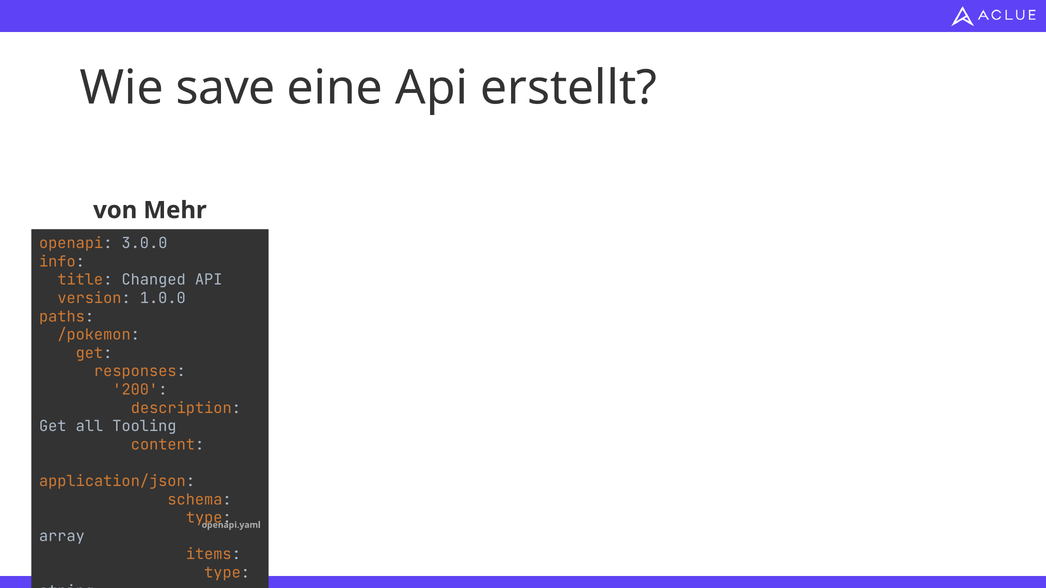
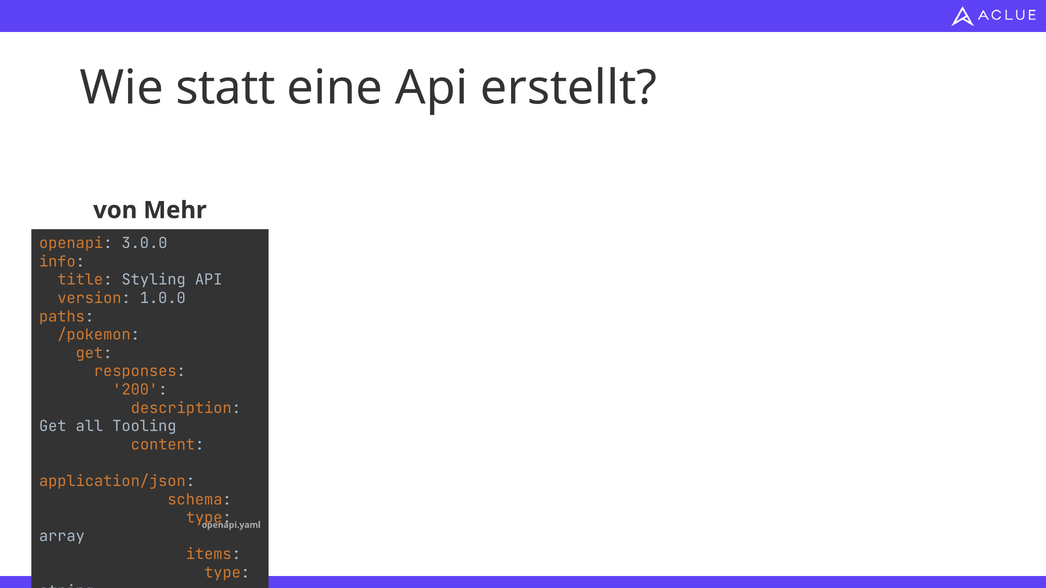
save: save -> statt (226, 88)
Changed: Changed -> Styling (154, 280)
